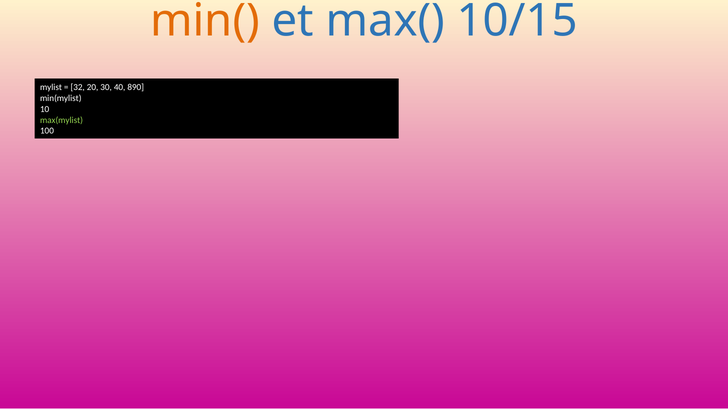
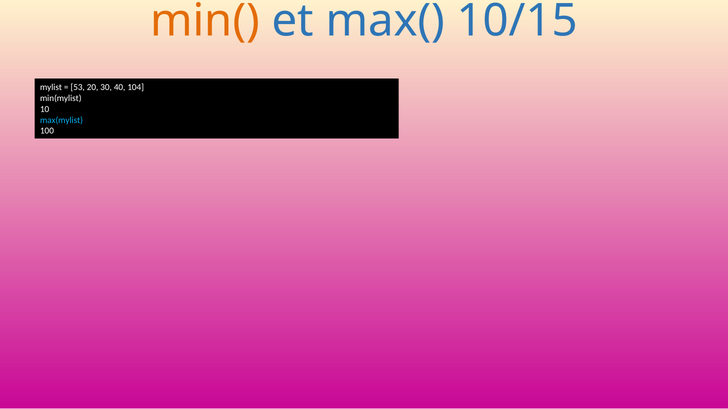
32: 32 -> 53 (78, 87)
890: 890 -> 104 (136, 87)
max(mylist colour: light green -> light blue (61, 120)
